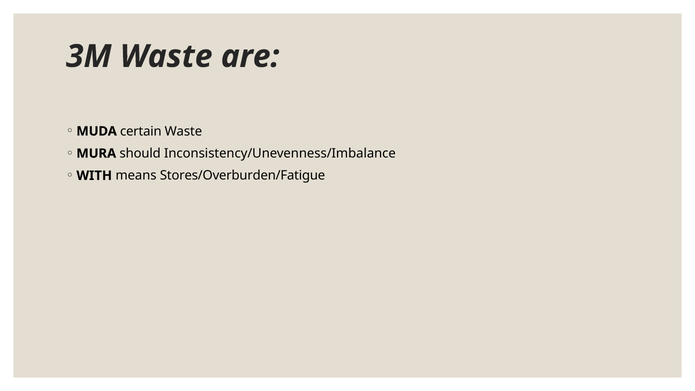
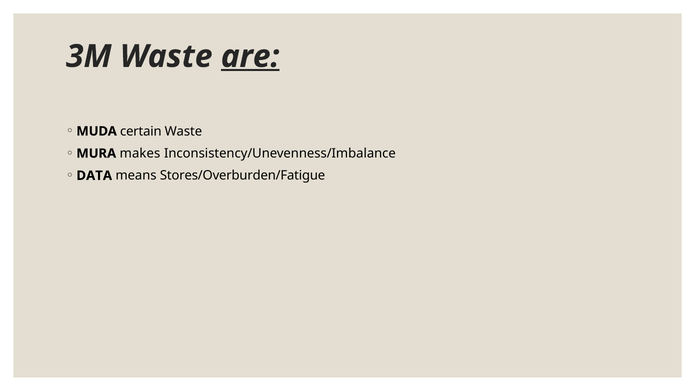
are underline: none -> present (250, 56)
should: should -> makes (140, 153)
WITH: WITH -> DATA (94, 176)
